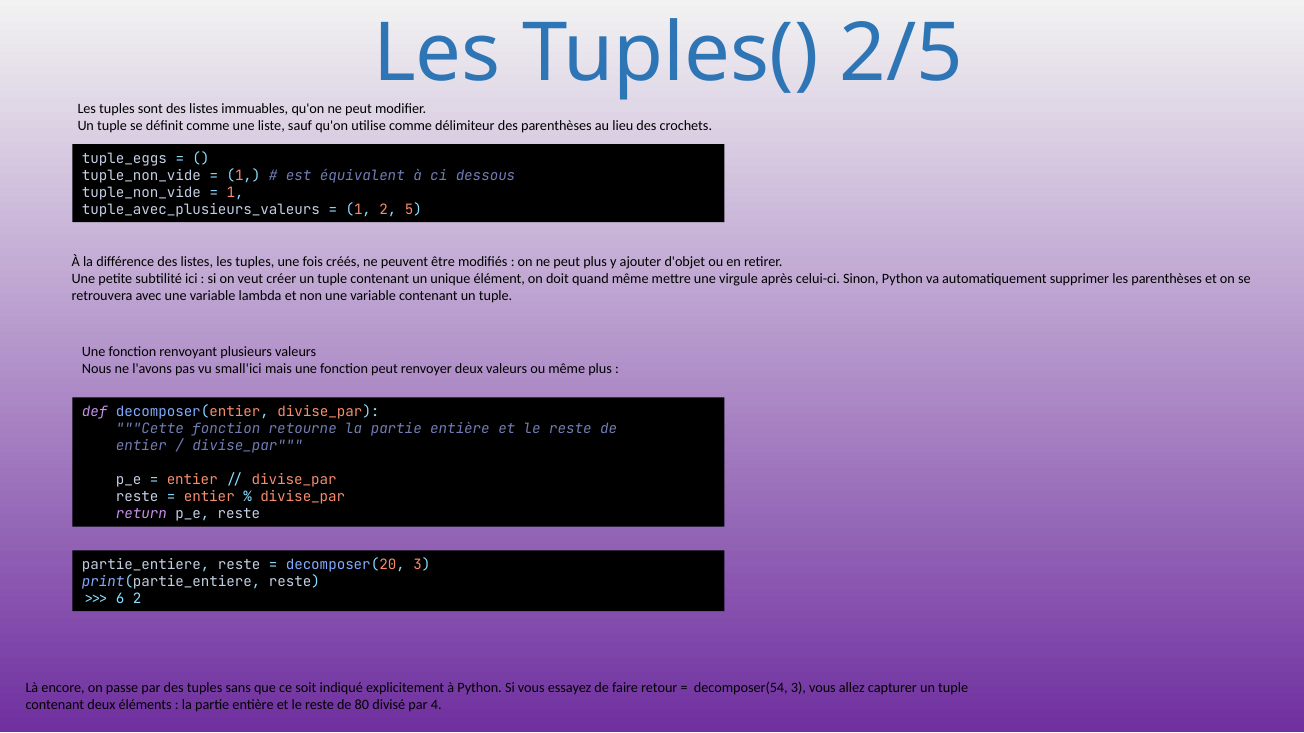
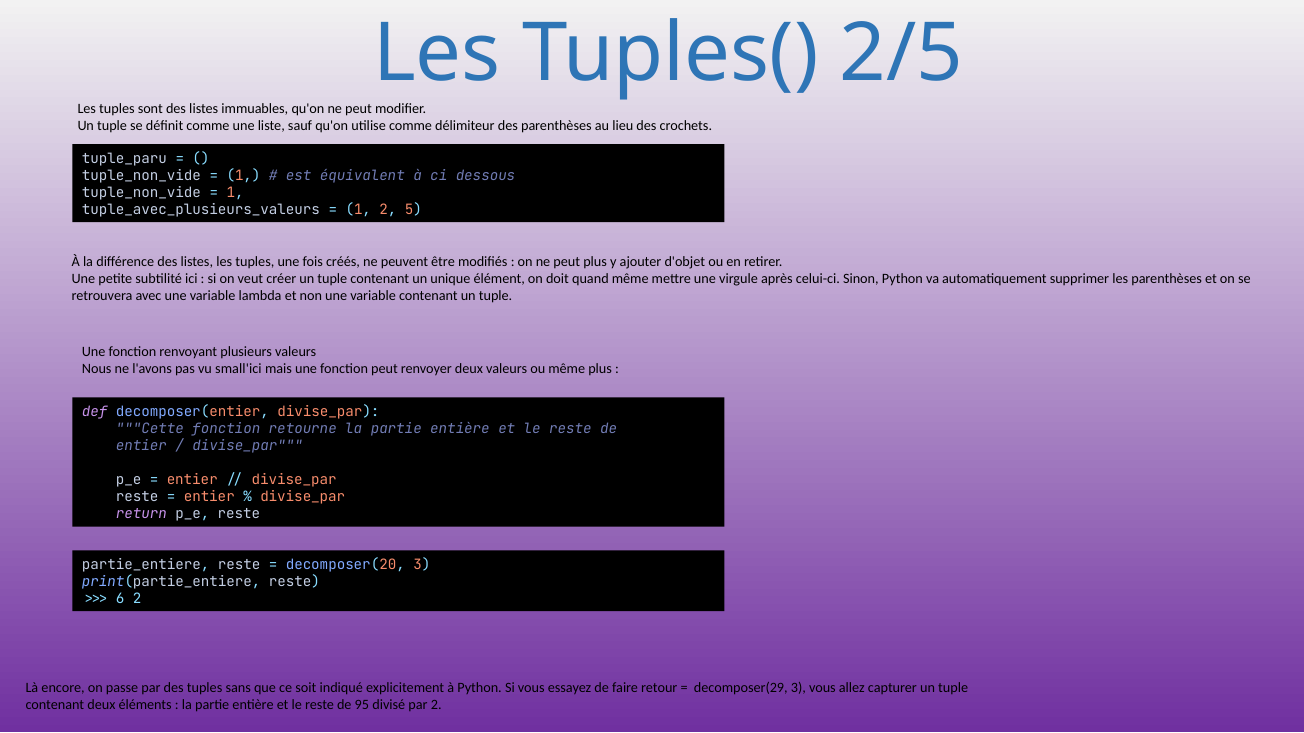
tuple_eggs: tuple_eggs -> tuple_paru (124, 159)
decomposer(54: decomposer(54 -> decomposer(29 (741, 688)
80: 80 -> 95 (362, 705)
par 4: 4 -> 2 (436, 705)
